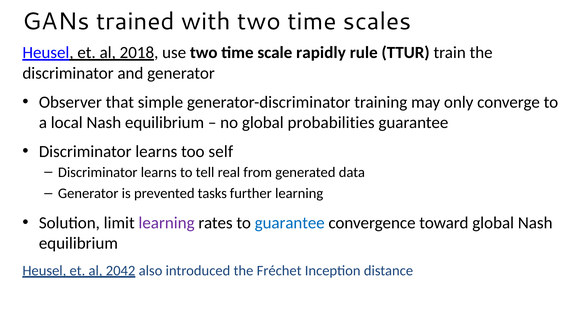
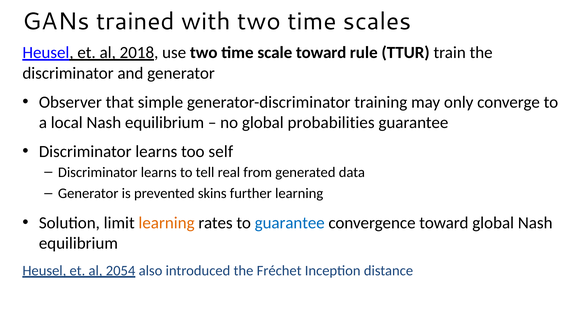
scale rapidly: rapidly -> toward (321, 53)
tasks: tasks -> skins (212, 193)
learning colour: purple -> orange (167, 223)
2042: 2042 -> 2054 (121, 270)
